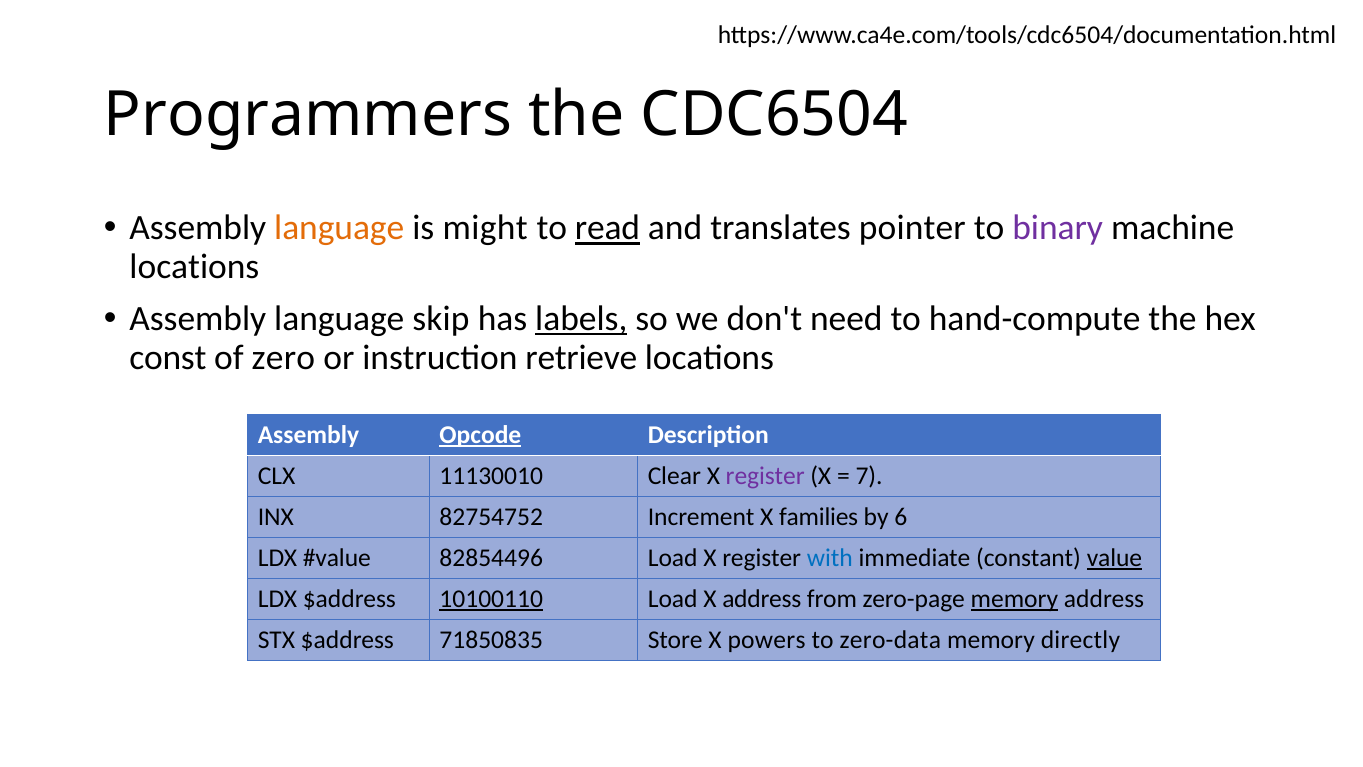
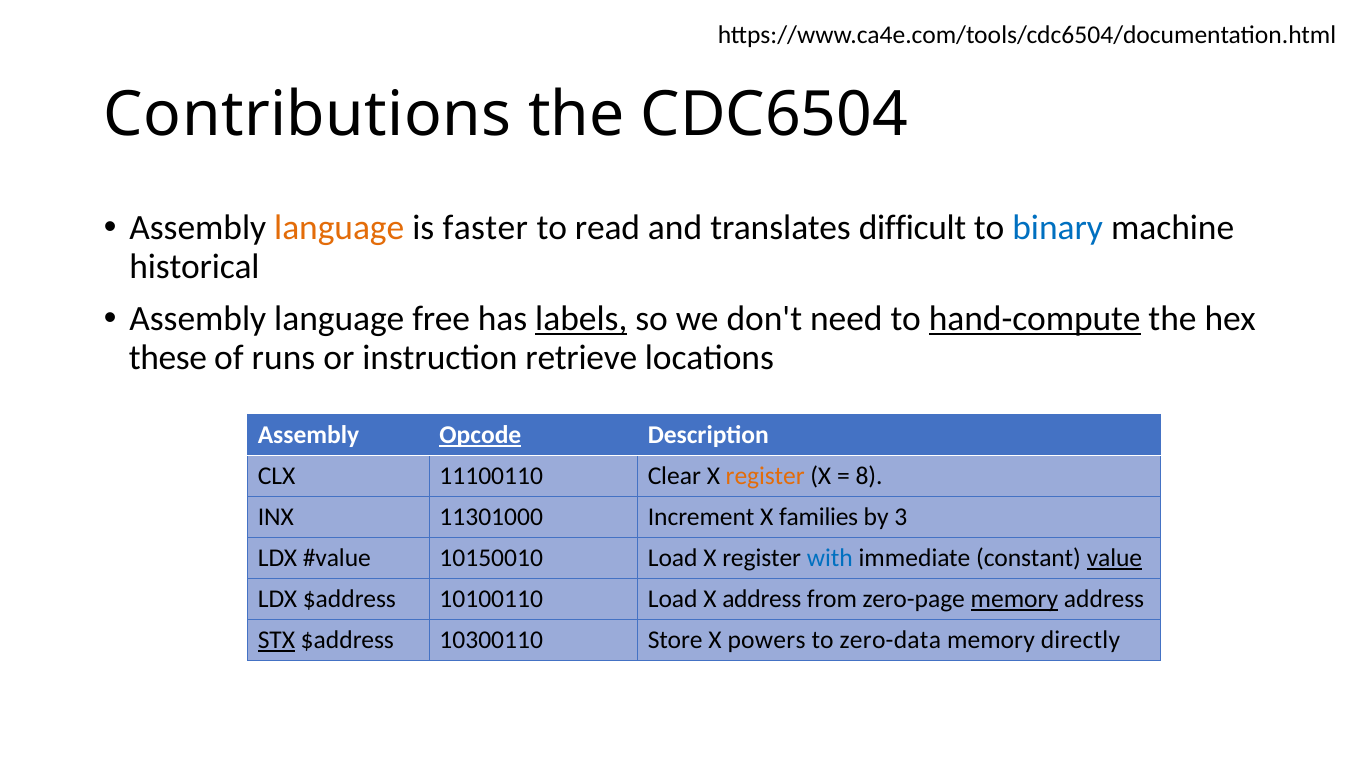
Programmers: Programmers -> Contributions (308, 114)
might: might -> faster (485, 228)
read underline: present -> none (607, 228)
pointer: pointer -> difficult (913, 228)
binary colour: purple -> blue (1058, 228)
locations: locations -> historical (195, 266)
skip: skip -> free (441, 319)
hand-compute underline: none -> present (1035, 319)
const: const -> these (168, 357)
zero: zero -> runs (284, 357)
11130010: 11130010 -> 11100110 (491, 476)
register colour: purple -> orange (765, 476)
7: 7 -> 8 (869, 476)
82754752: 82754752 -> 11301000 (491, 517)
6: 6 -> 3 (901, 517)
82854496: 82854496 -> 10150010 (491, 558)
10100110 underline: present -> none (491, 599)
STX underline: none -> present (276, 640)
71850835: 71850835 -> 10300110 (491, 640)
